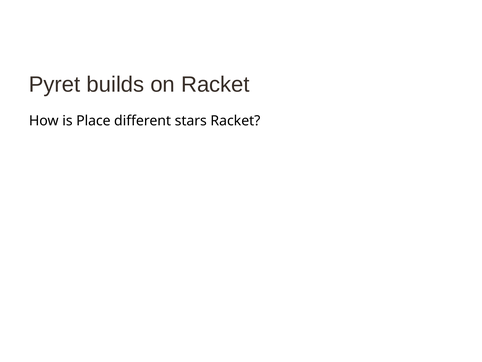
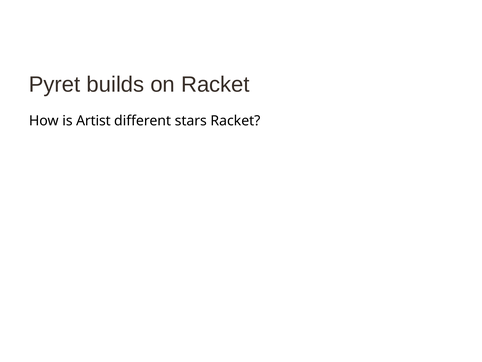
Place: Place -> Artist (93, 121)
